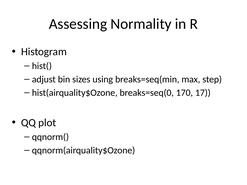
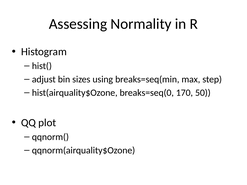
17: 17 -> 50 (203, 93)
